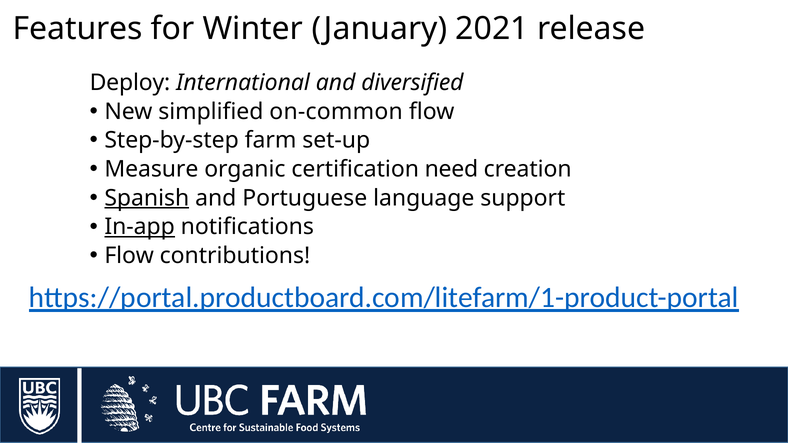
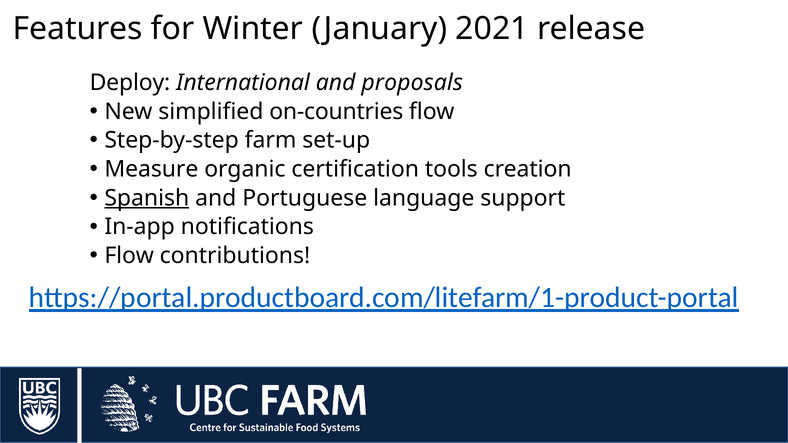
diversified: diversified -> proposals (412, 83)
on-common: on-common -> on-countries (336, 111)
need: need -> tools (451, 169)
In-app underline: present -> none (140, 227)
